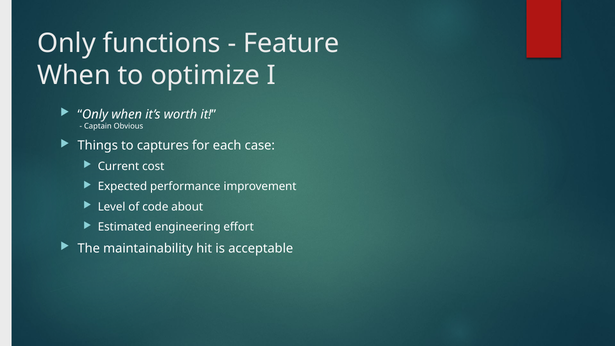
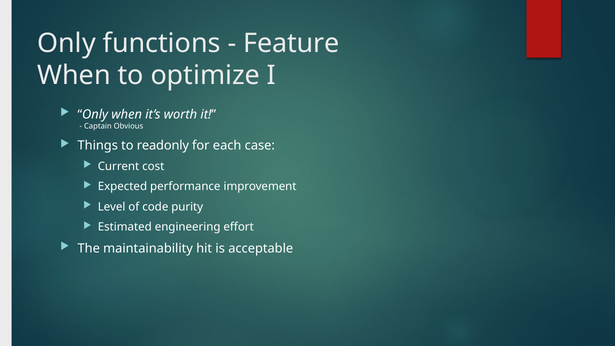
captures: captures -> readonly (163, 145)
about: about -> purity (187, 207)
